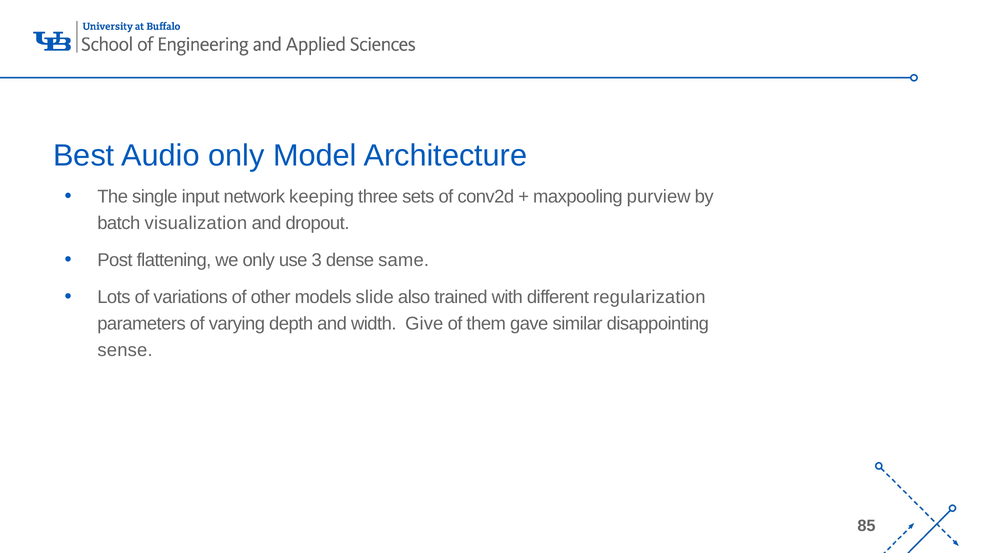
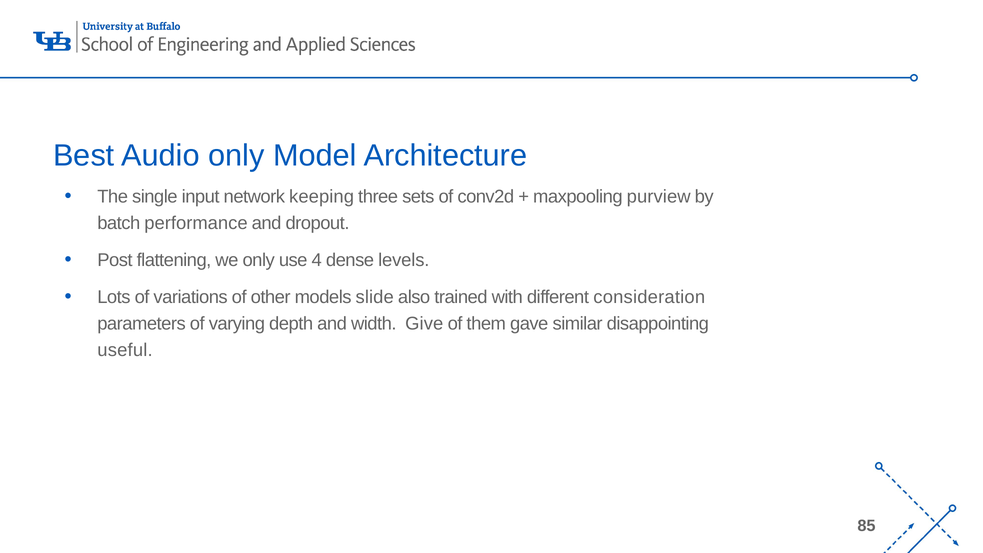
visualization: visualization -> performance (196, 223)
3: 3 -> 4 (317, 260)
same: same -> levels (404, 260)
regularization: regularization -> consideration (649, 297)
sense: sense -> useful (125, 350)
